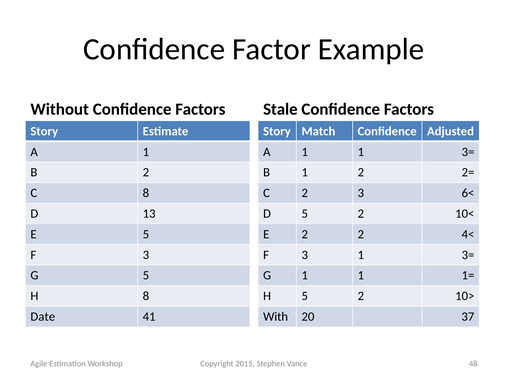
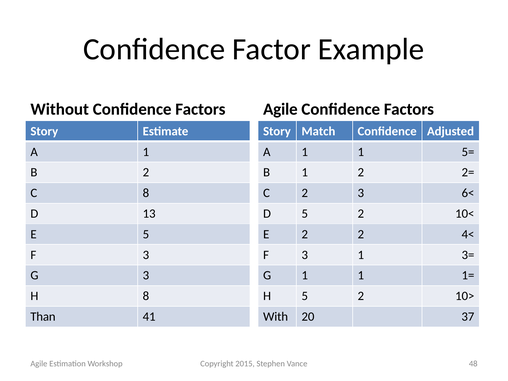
Stale: Stale -> Agile (280, 109)
1 1 3=: 3= -> 5= (468, 152)
G 5: 5 -> 3 (146, 275)
Date: Date -> Than (43, 317)
